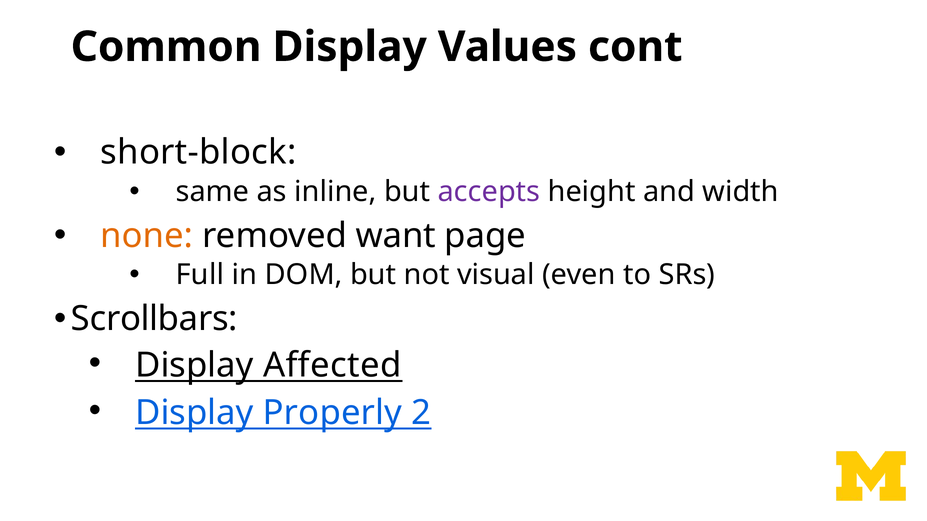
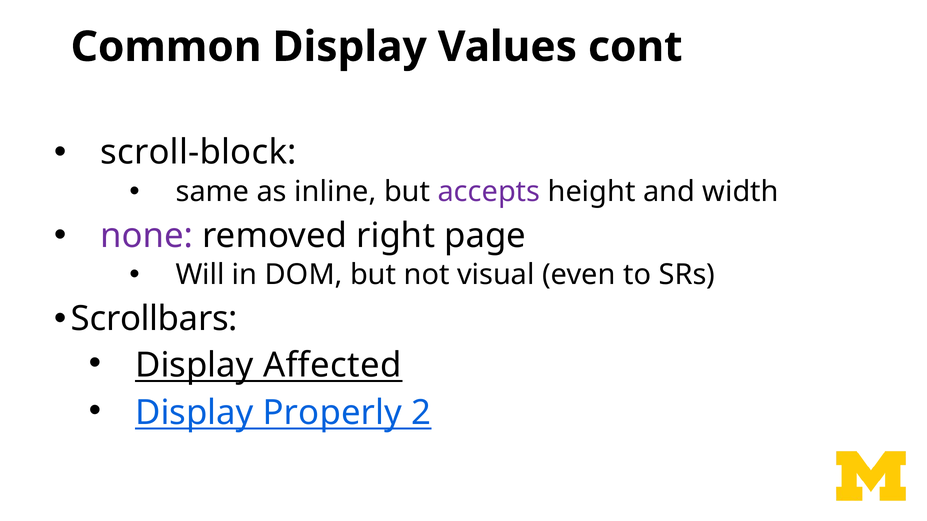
short-block: short-block -> scroll-block (199, 152)
none colour: orange -> purple (147, 236)
want: want -> right (396, 236)
Full: Full -> Will (200, 275)
